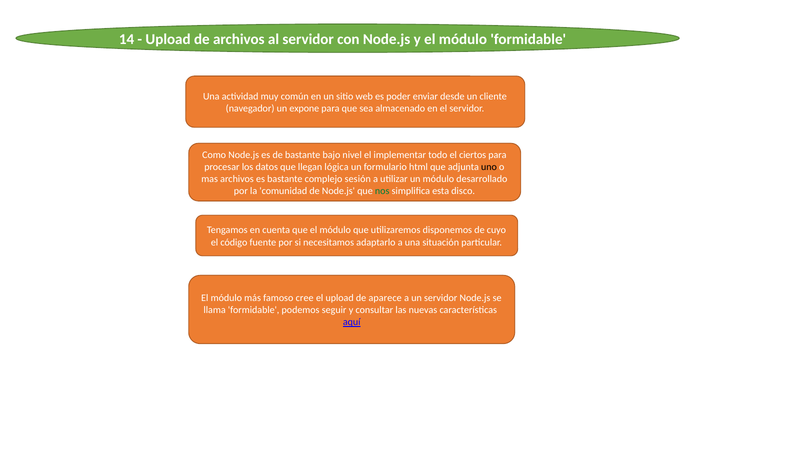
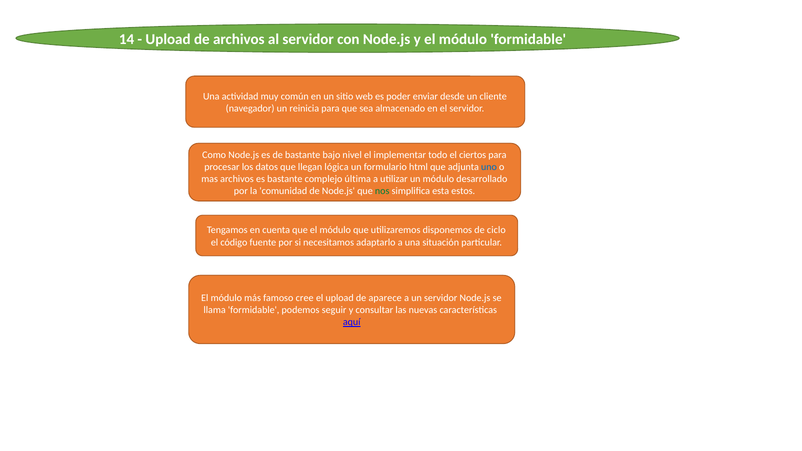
expone: expone -> reinicia (304, 108)
uno colour: black -> blue (489, 167)
sesión: sesión -> última (358, 179)
disco: disco -> estos (463, 191)
cuyo: cuyo -> ciclo (496, 230)
